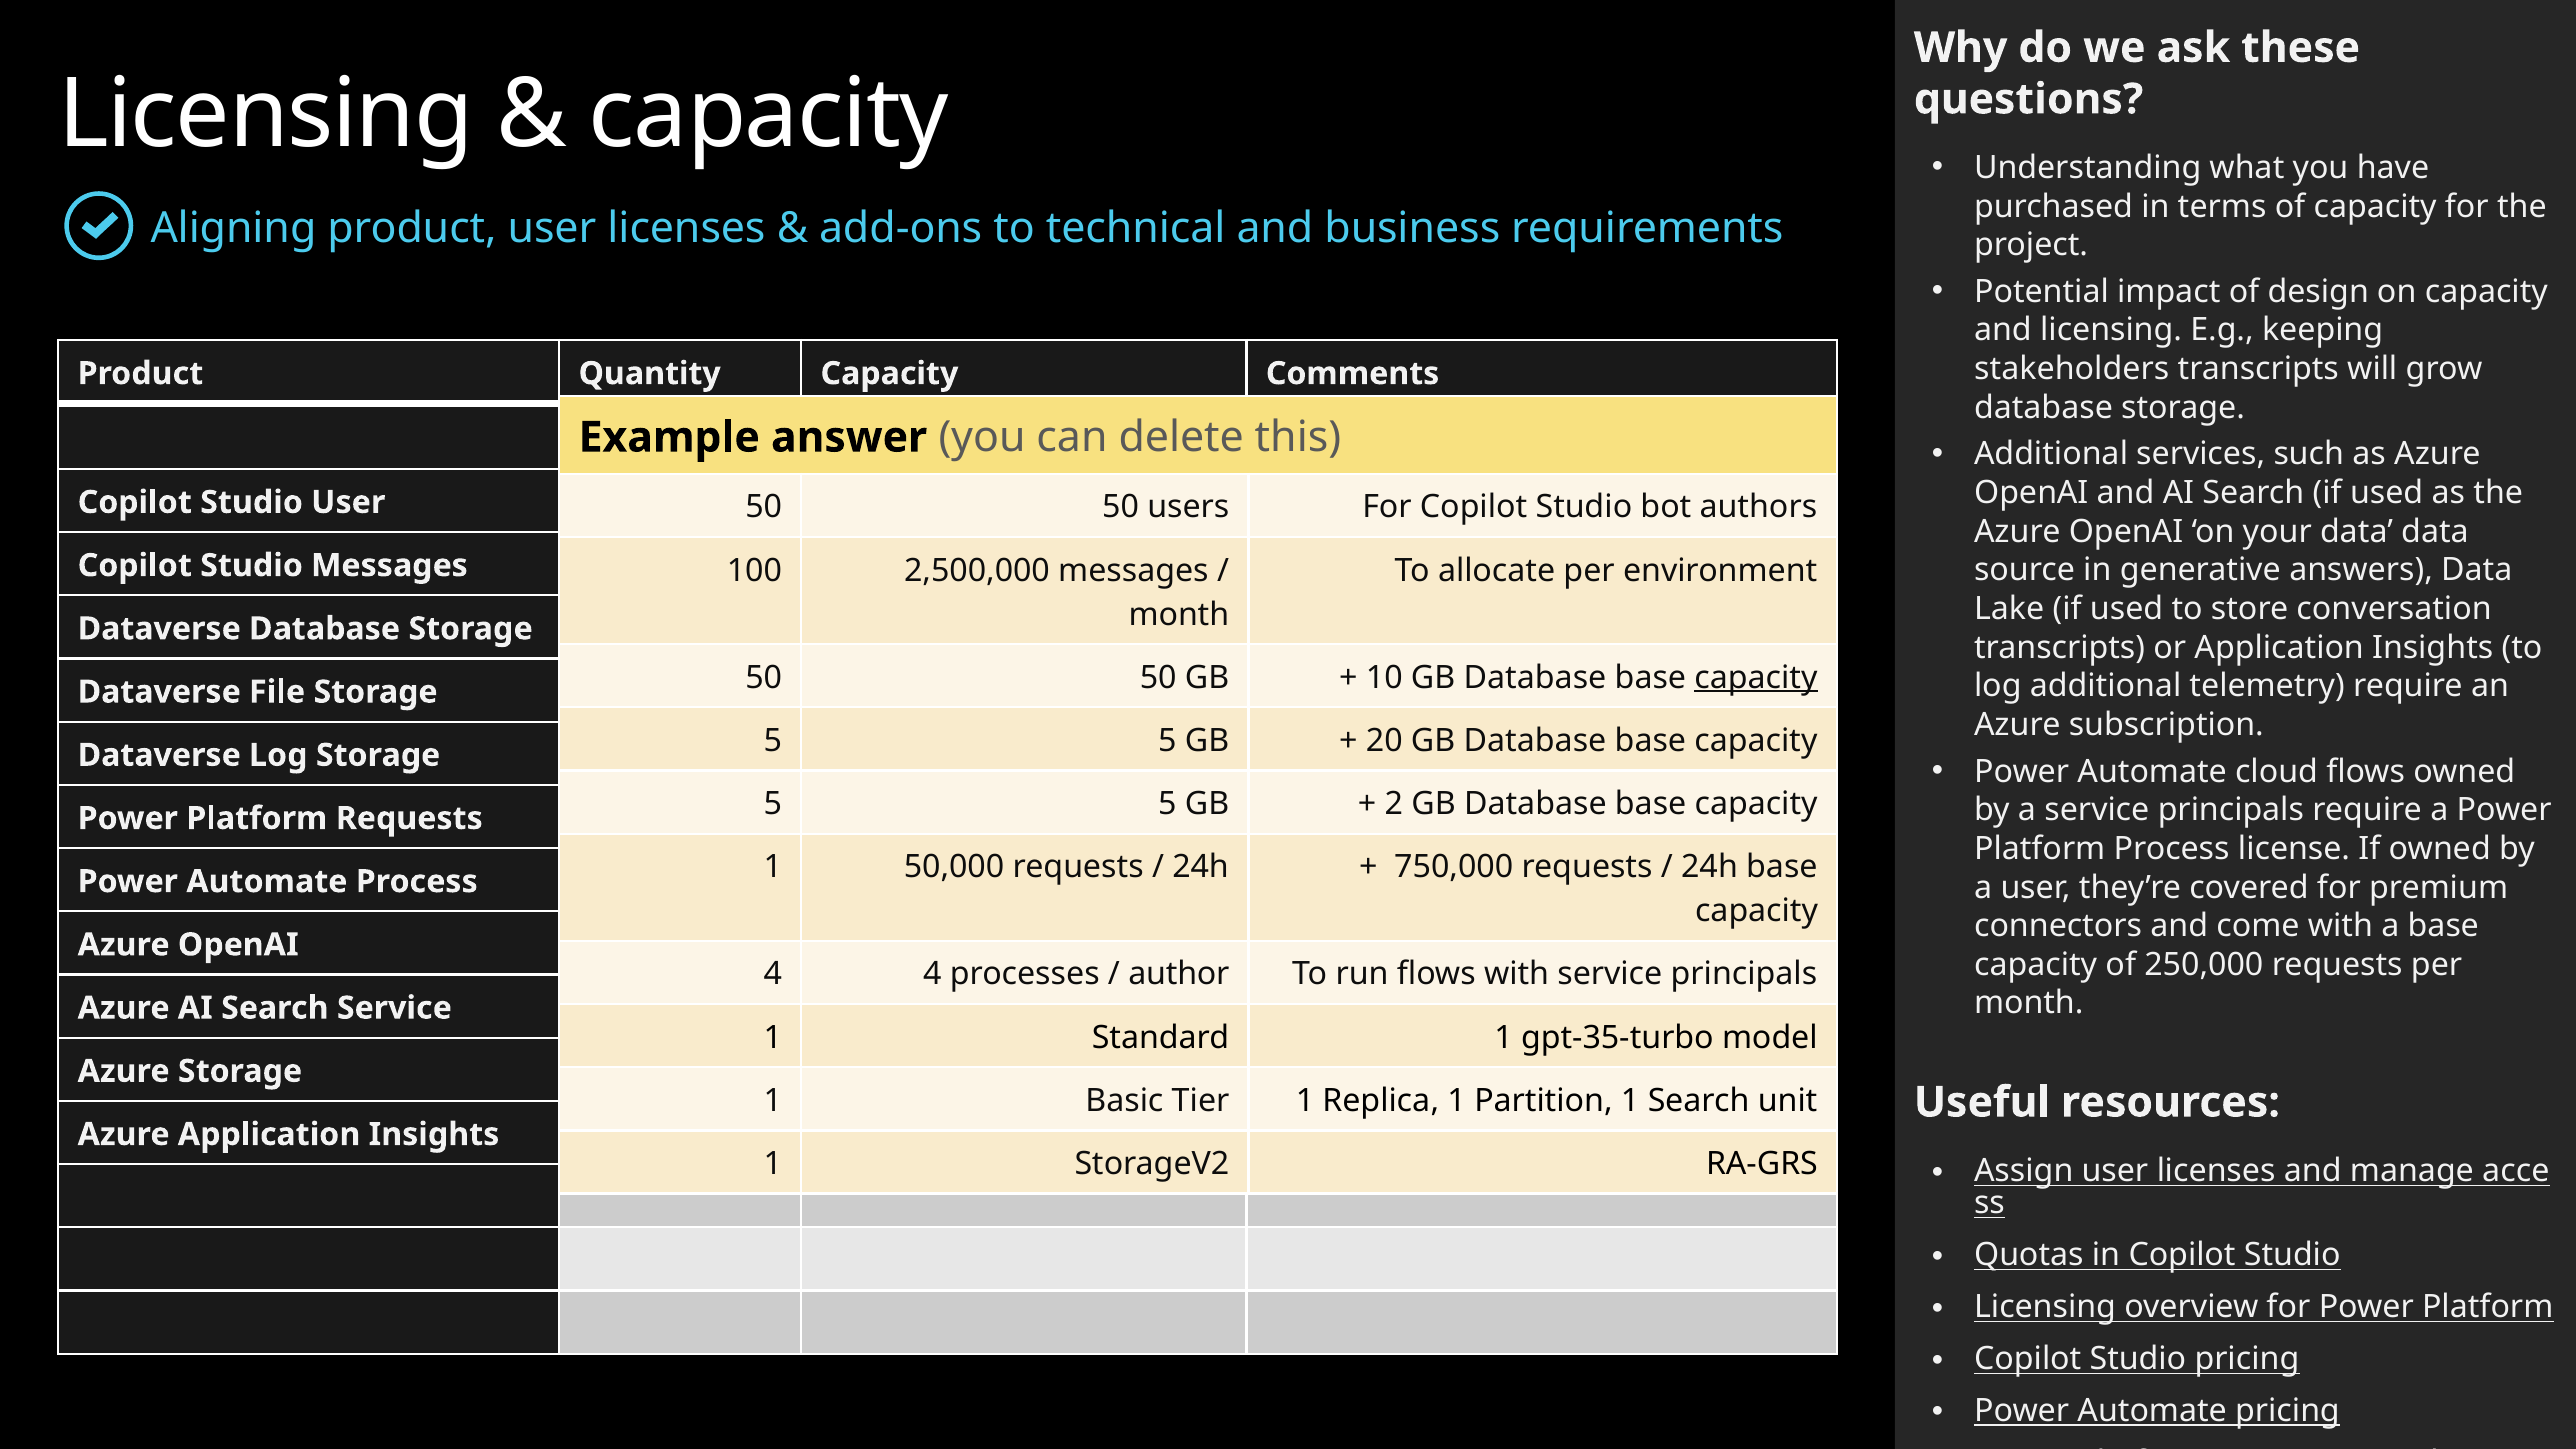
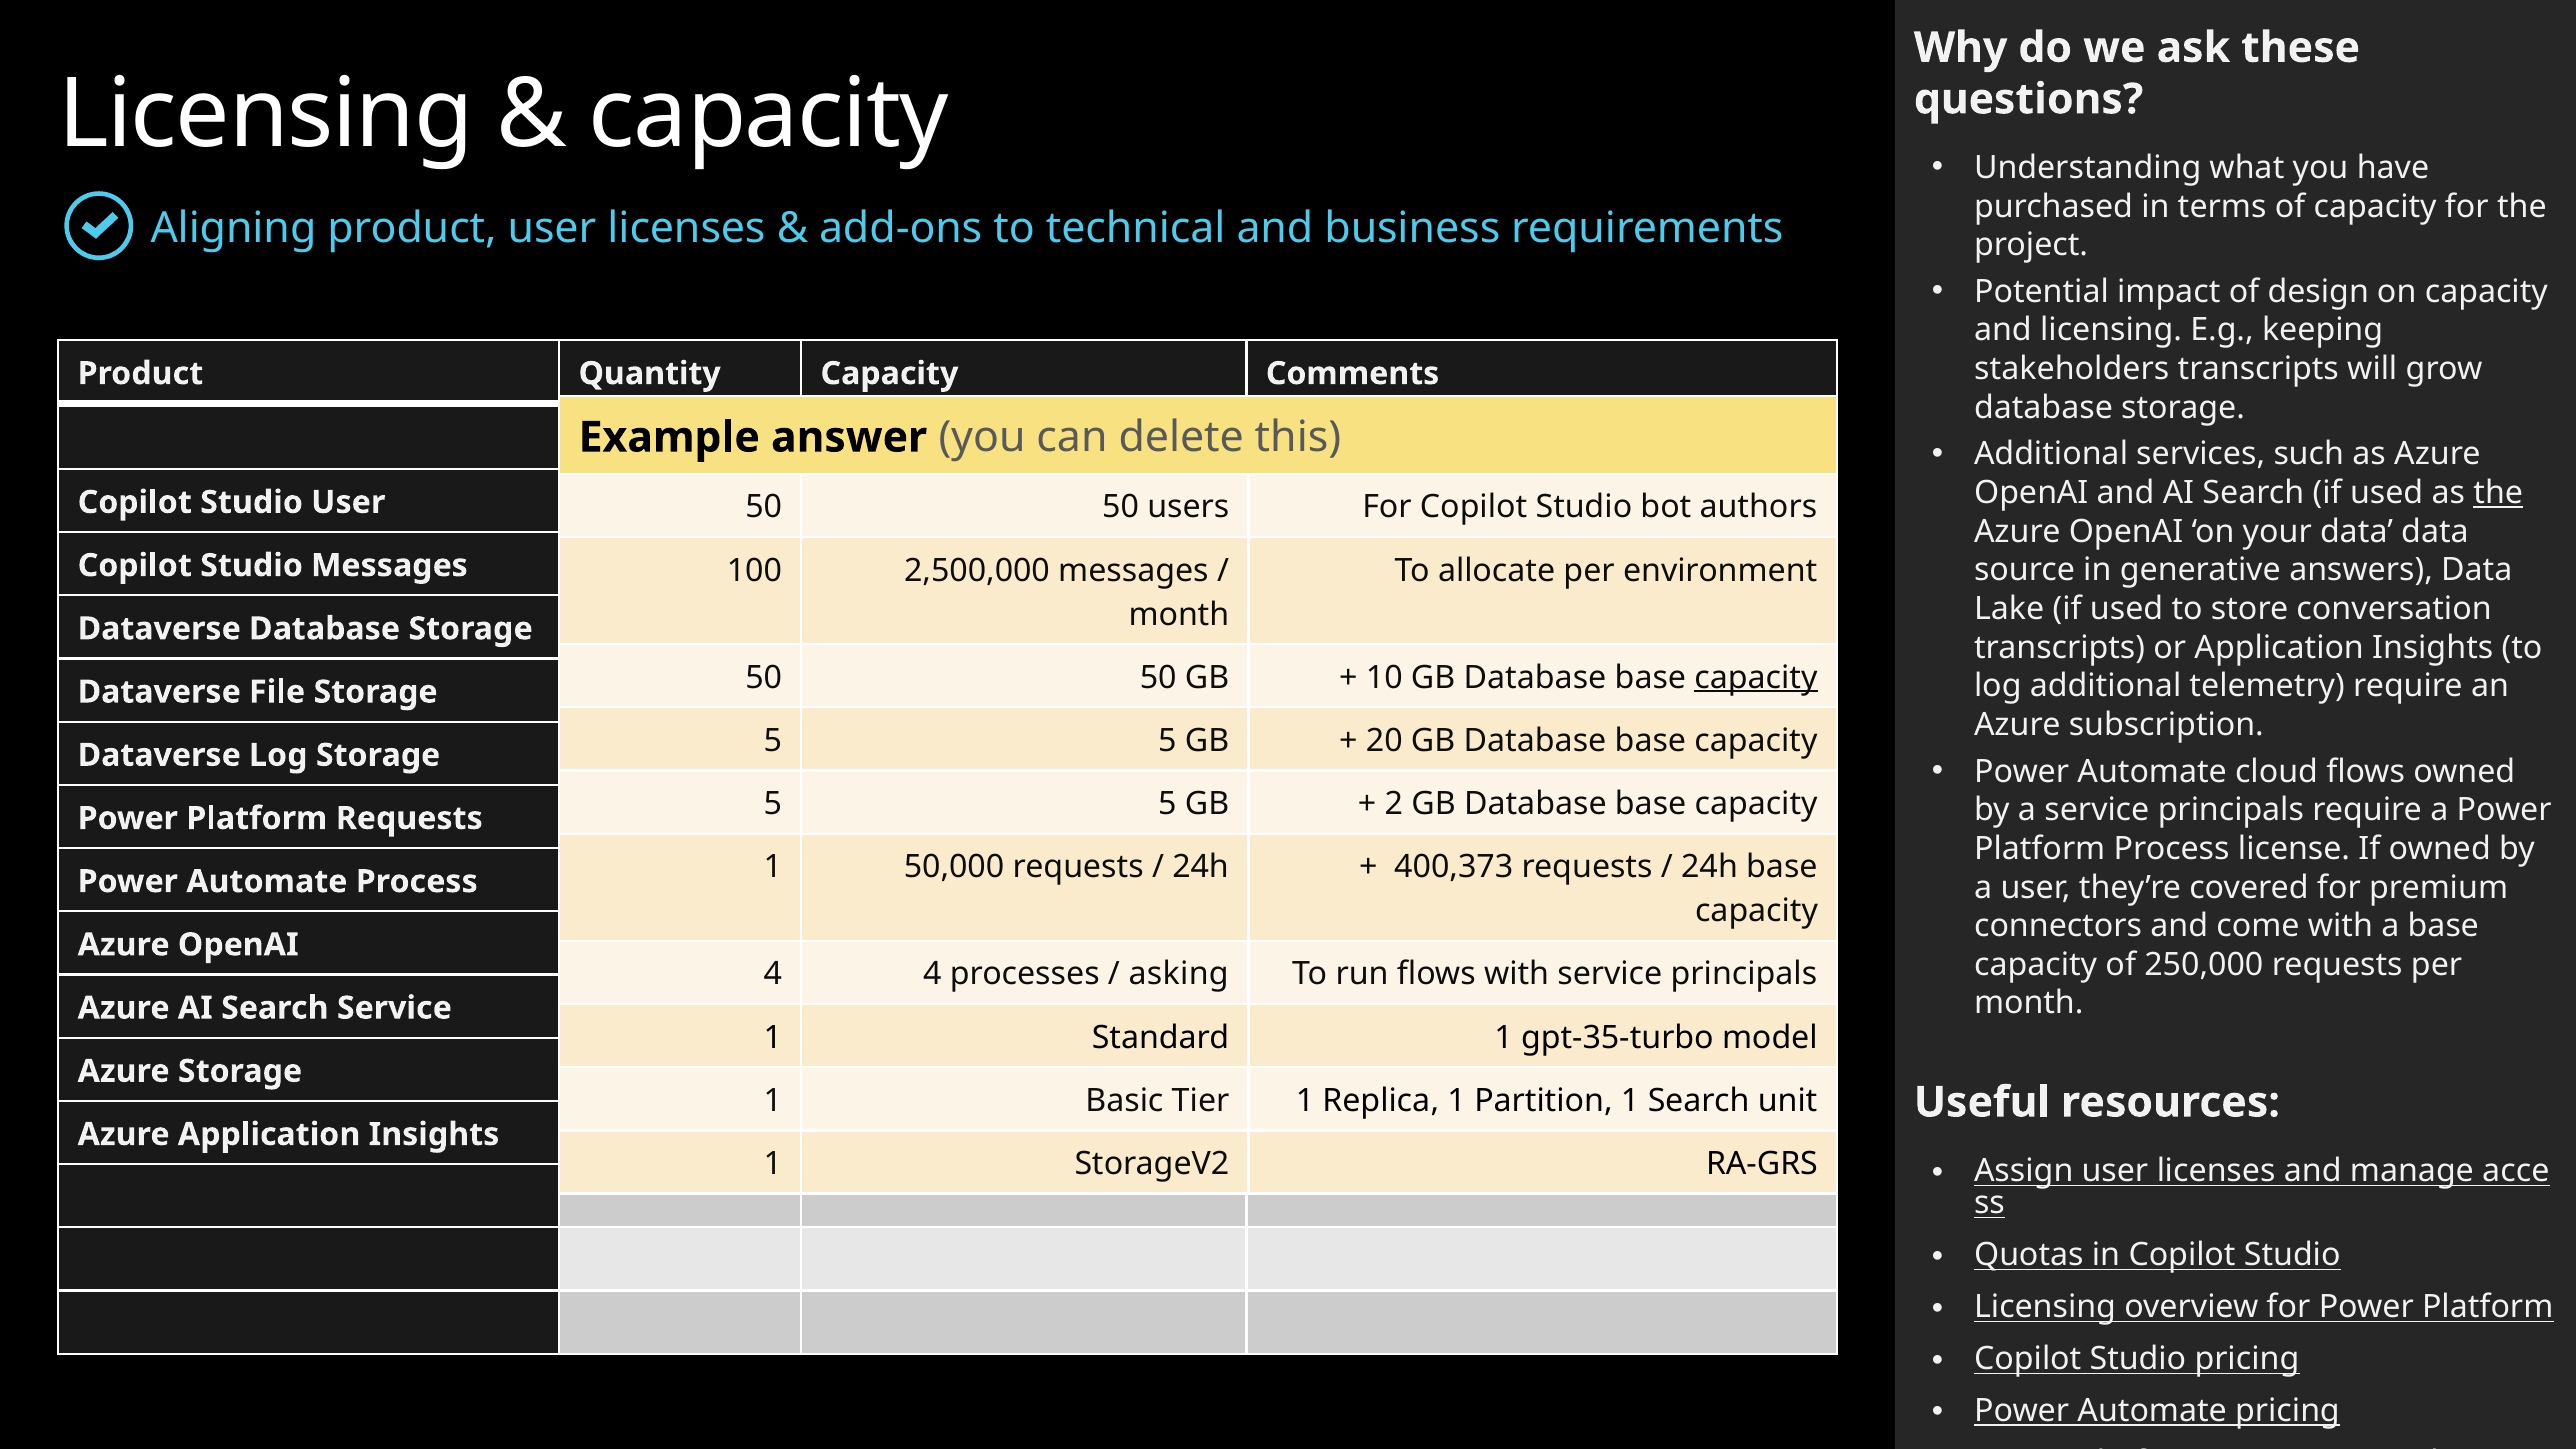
the underline: none -> present (2498, 493)
750,000: 750,000 -> 400,373 (1454, 867)
author: author -> asking (1179, 974)
